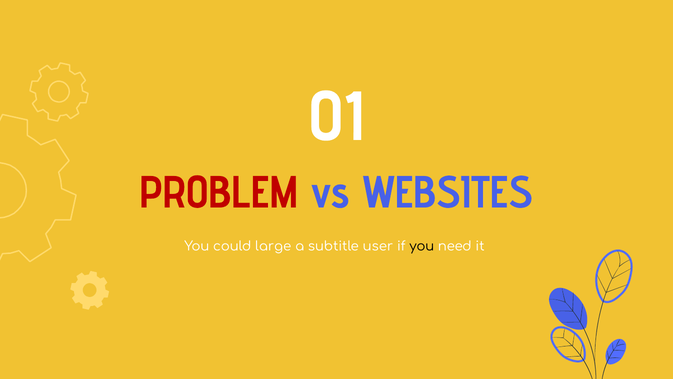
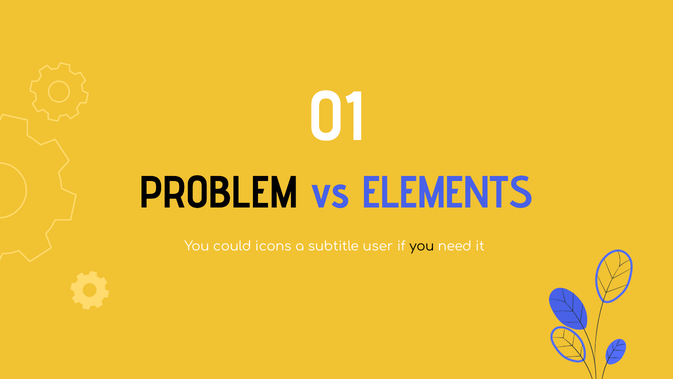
PROBLEM colour: red -> black (219, 192)
WEBSITES: WEBSITES -> ELEMENTS (447, 192)
large: large -> icons (273, 246)
